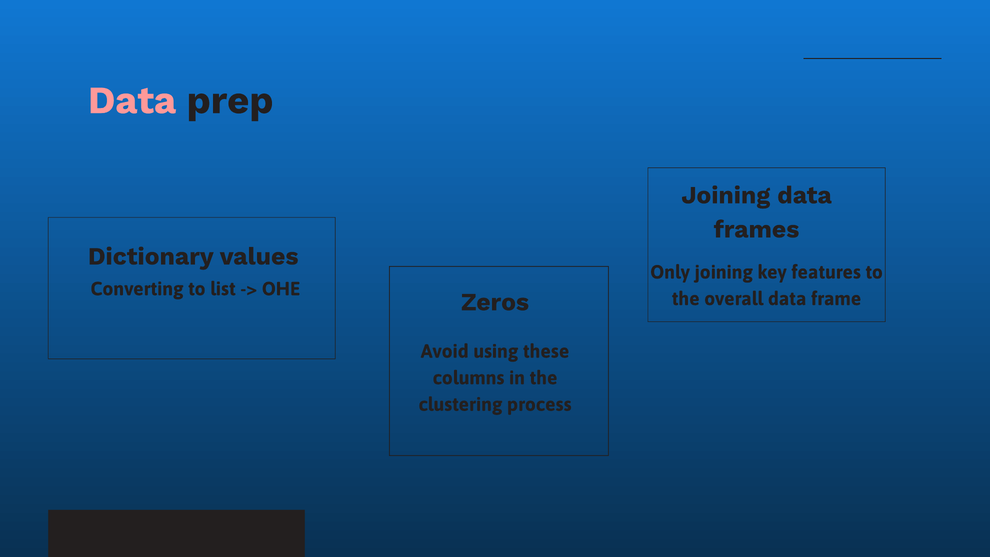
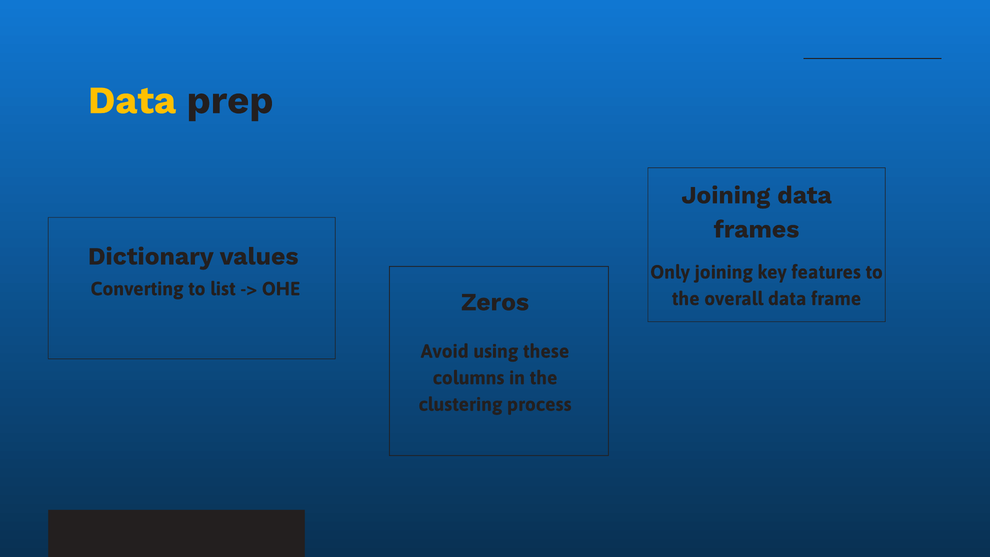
Data colour: pink -> yellow (132, 100)
